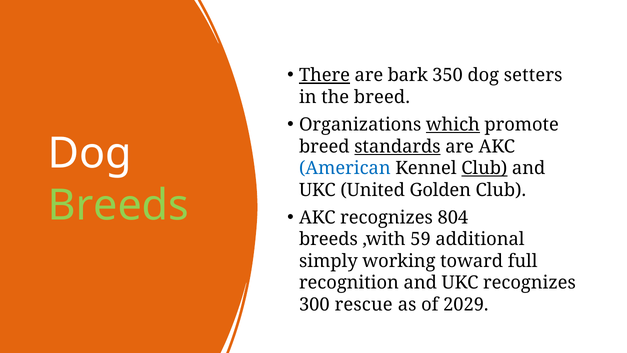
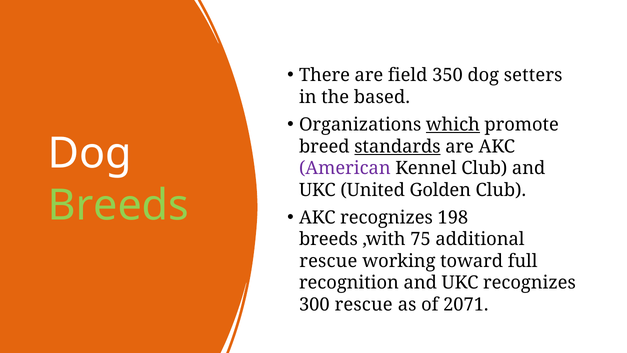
There underline: present -> none (324, 75)
bark: bark -> field (408, 75)
the breed: breed -> based (382, 97)
American colour: blue -> purple (345, 168)
Club underline: present -> none (484, 168)
804: 804 -> 198 (453, 217)
59: 59 -> 75 (421, 239)
simply: simply -> rescue (328, 261)
2029: 2029 -> 2071 (466, 304)
